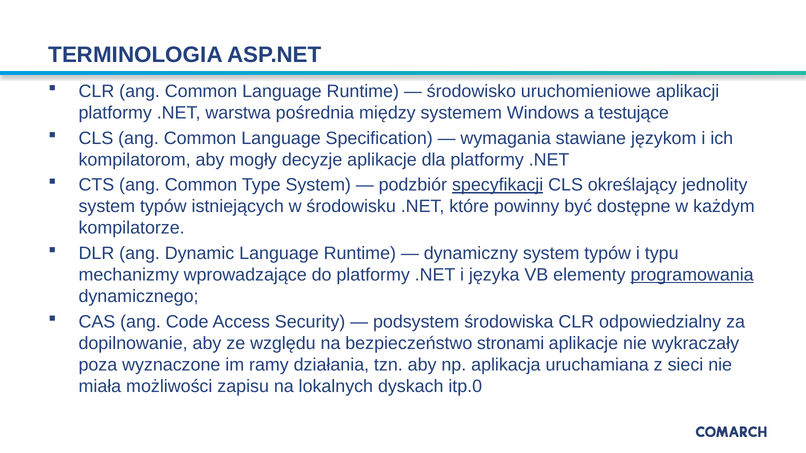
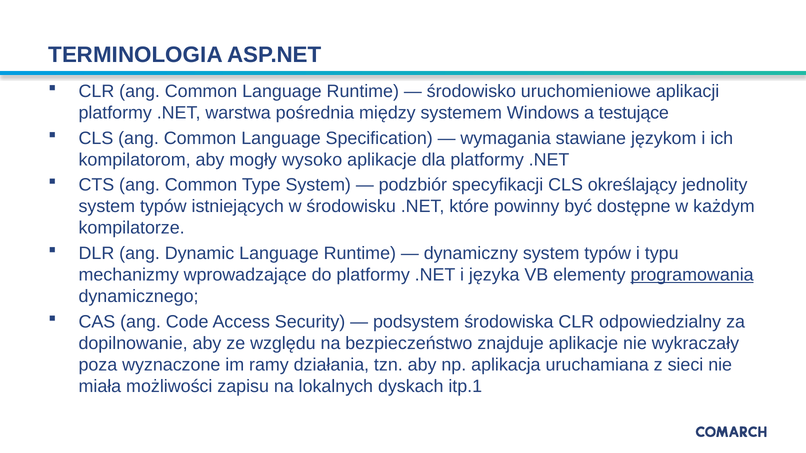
decyzje: decyzje -> wysoko (312, 160)
specyfikacji underline: present -> none (498, 185)
stronami: stronami -> znajduje (511, 344)
itp.0: itp.0 -> itp.1 (465, 387)
